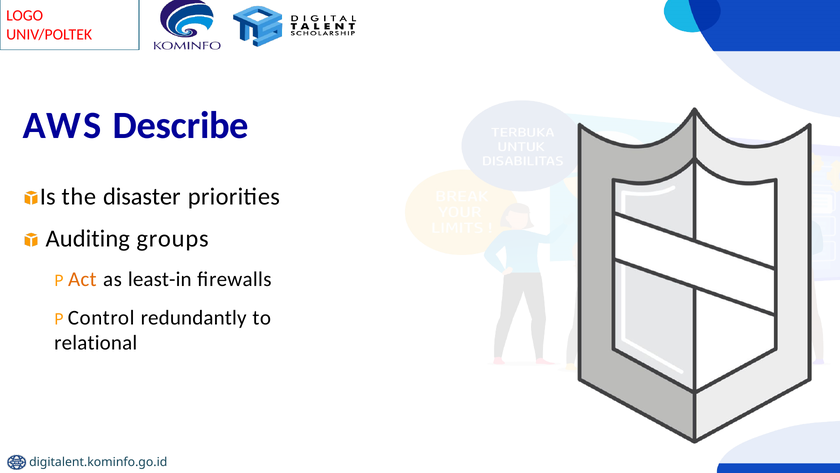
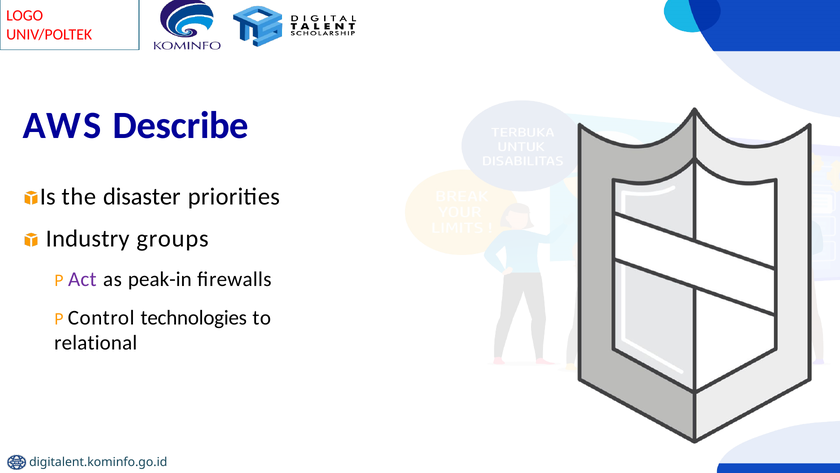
Auditing: Auditing -> Industry (88, 238)
Act colour: orange -> purple (82, 279)
least-in: least-in -> peak-in (160, 279)
redundantly: redundantly -> technologies (194, 317)
